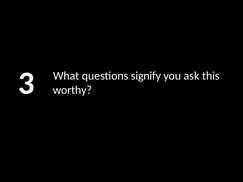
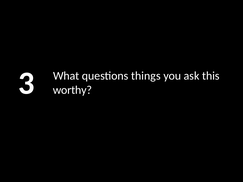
signify: signify -> things (146, 76)
